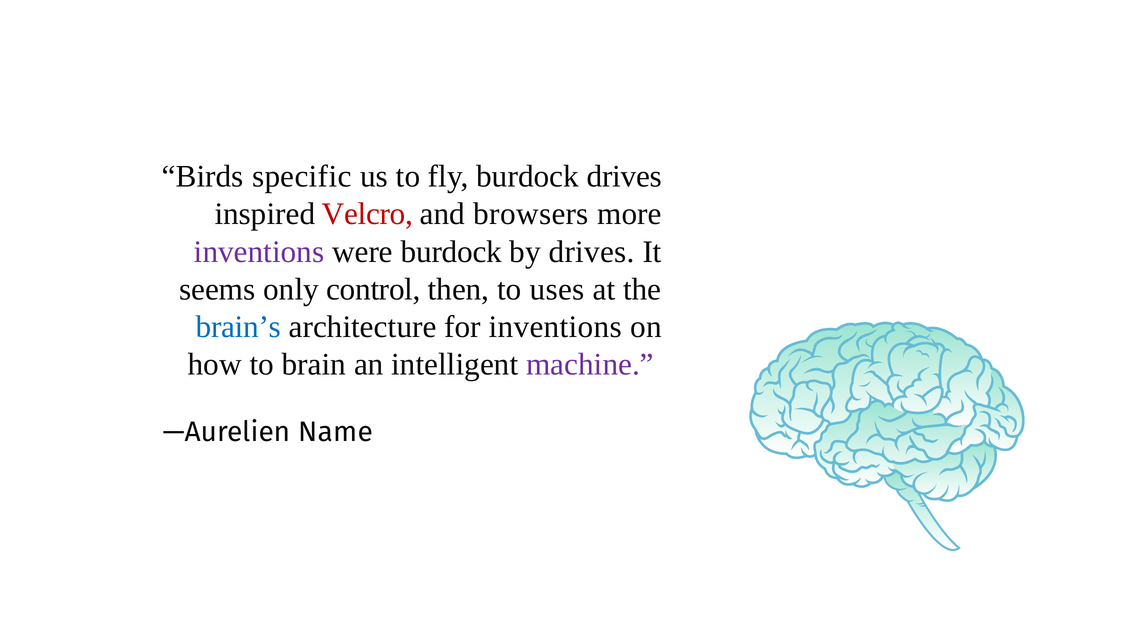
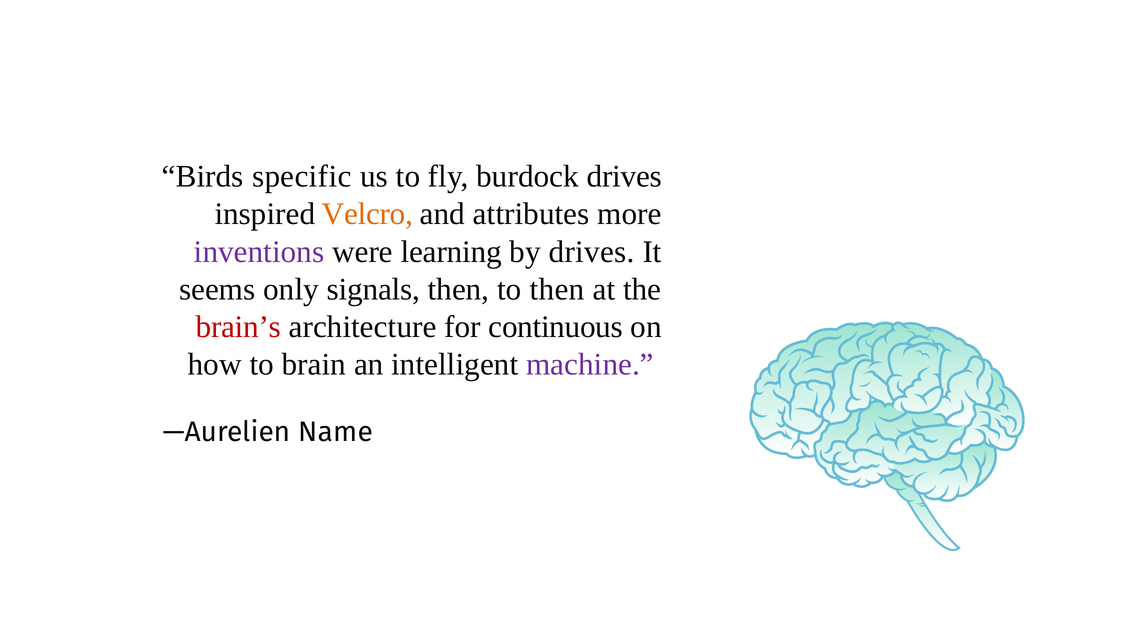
Velcro colour: red -> orange (367, 214)
browsers: browsers -> attributes (531, 214)
were burdock: burdock -> learning (451, 251)
control: control -> signals (373, 289)
to uses: uses -> then (557, 289)
brain’s colour: blue -> red (238, 327)
for inventions: inventions -> continuous (556, 327)
